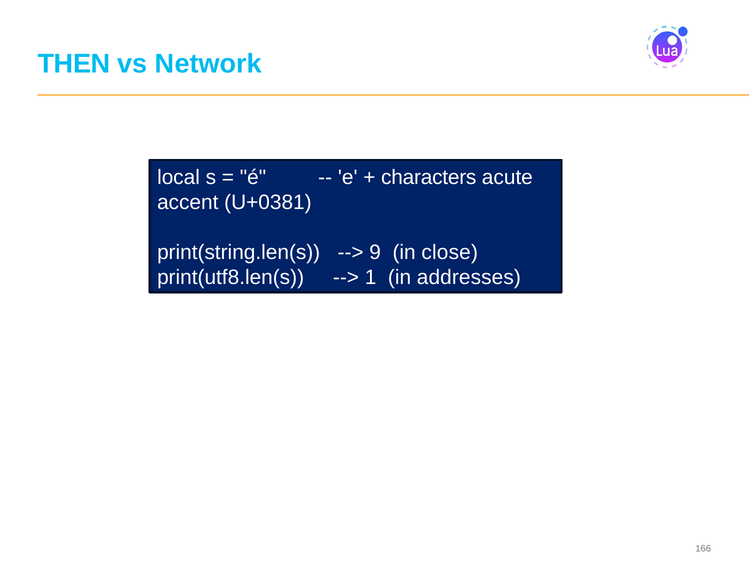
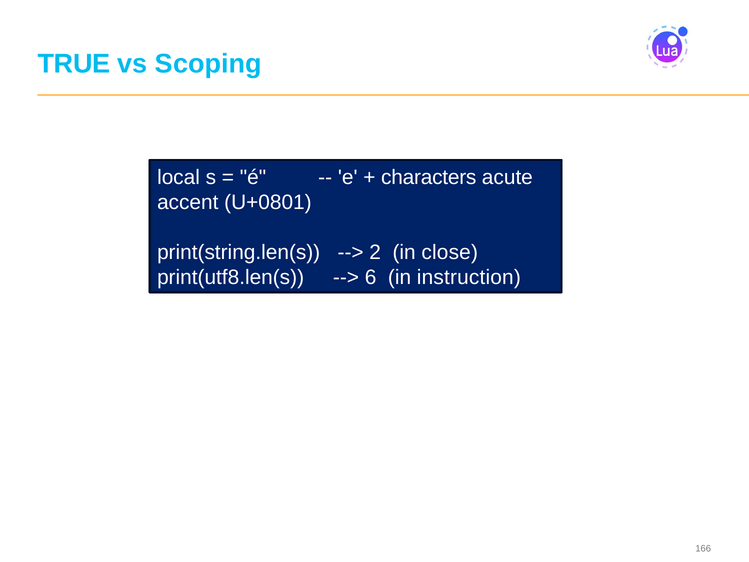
THEN: THEN -> TRUE (74, 64)
Network: Network -> Scoping (208, 64)
U+0381: U+0381 -> U+0801 (268, 202)
9: 9 -> 2 (375, 252)
1: 1 -> 6 (371, 277)
addresses: addresses -> instruction (469, 277)
